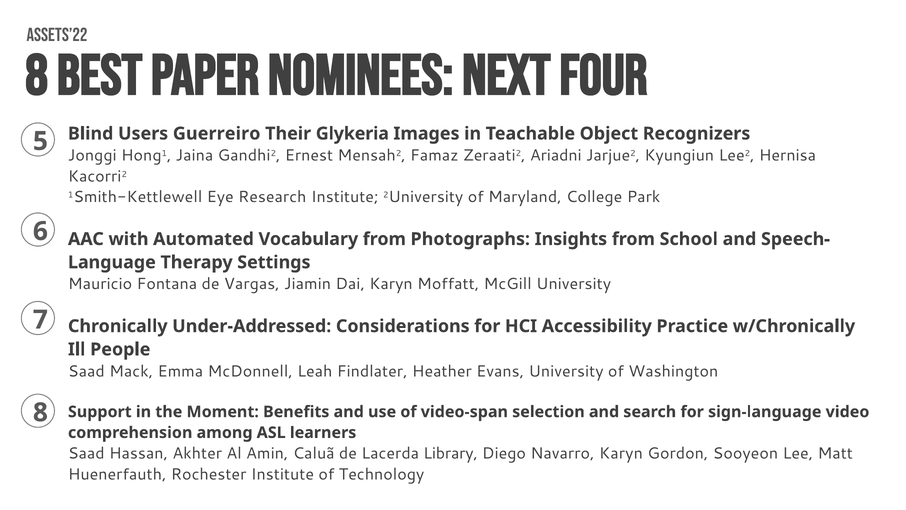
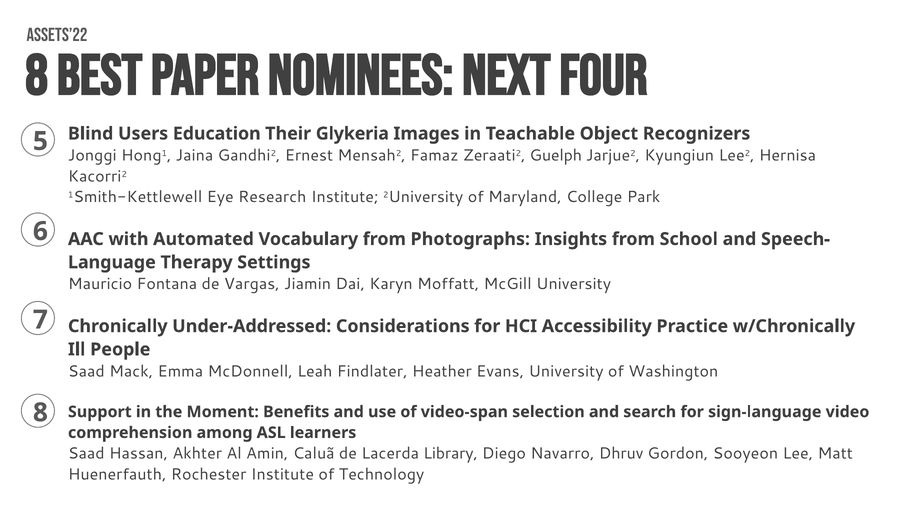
Guerreiro: Guerreiro -> Education (217, 134)
Ariadni: Ariadni -> Guelph (556, 155)
Navarro Karyn: Karyn -> Dhruv (621, 453)
